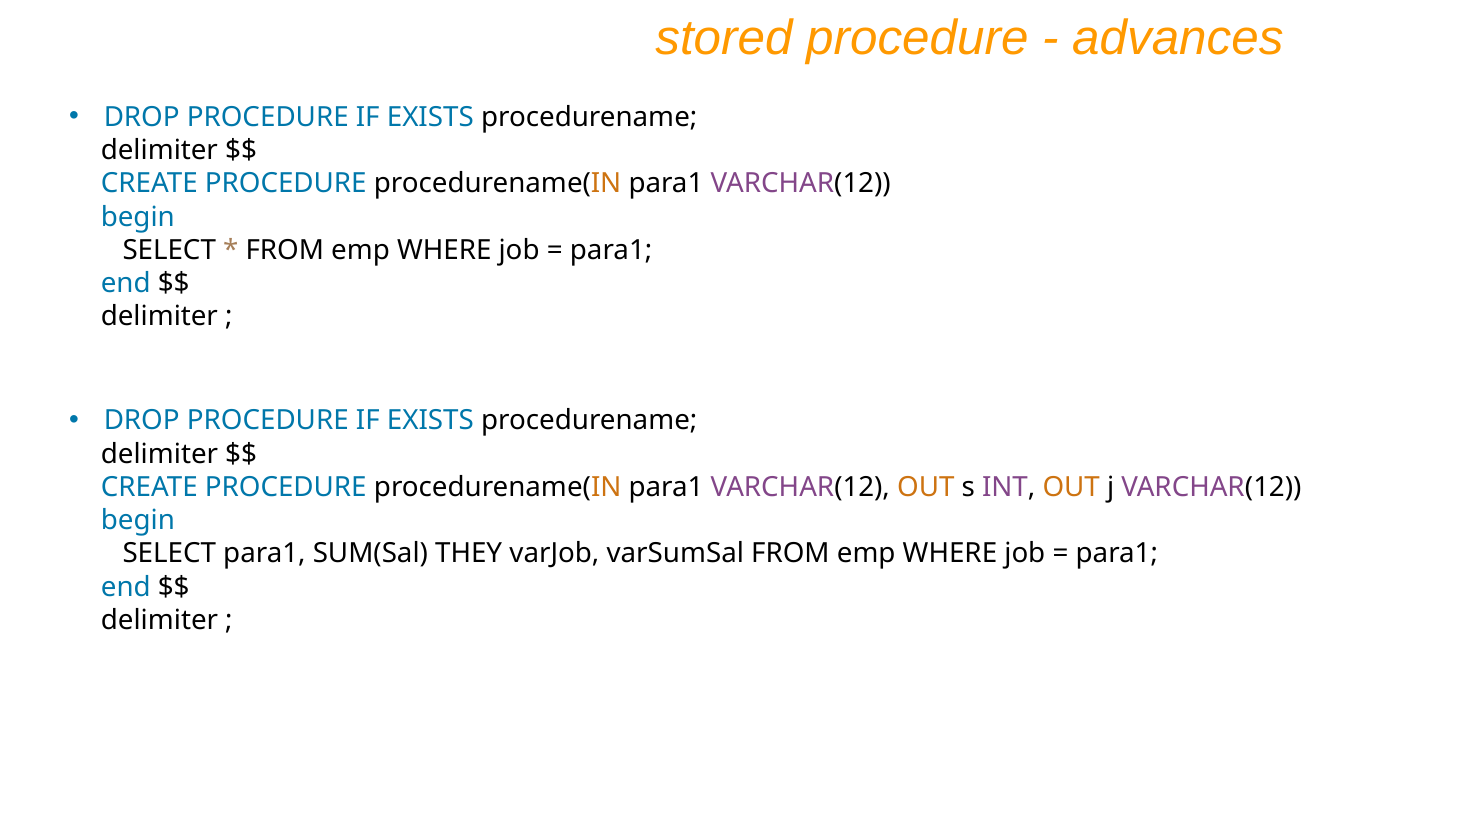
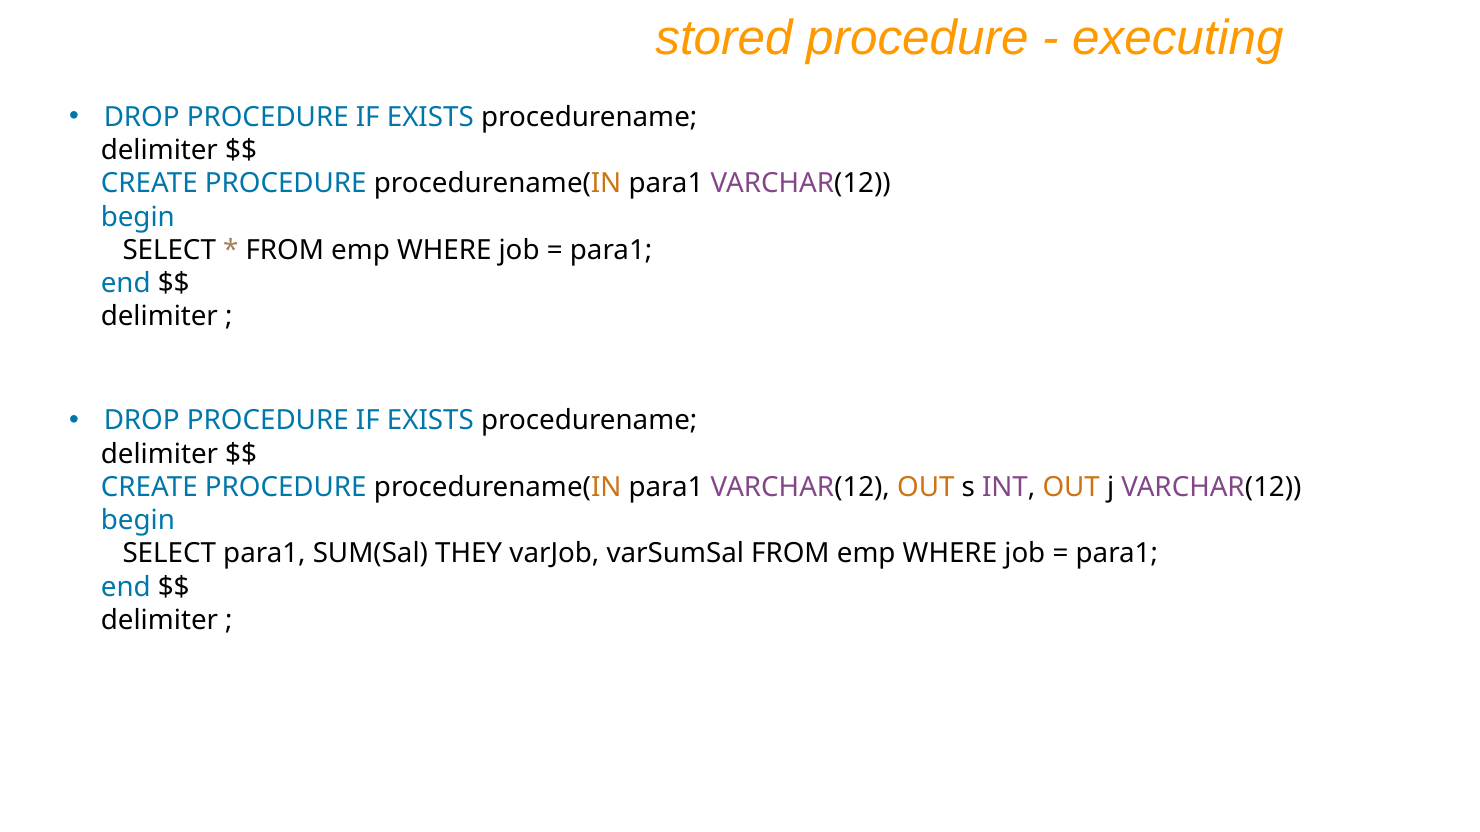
advances: advances -> executing (1178, 39)
